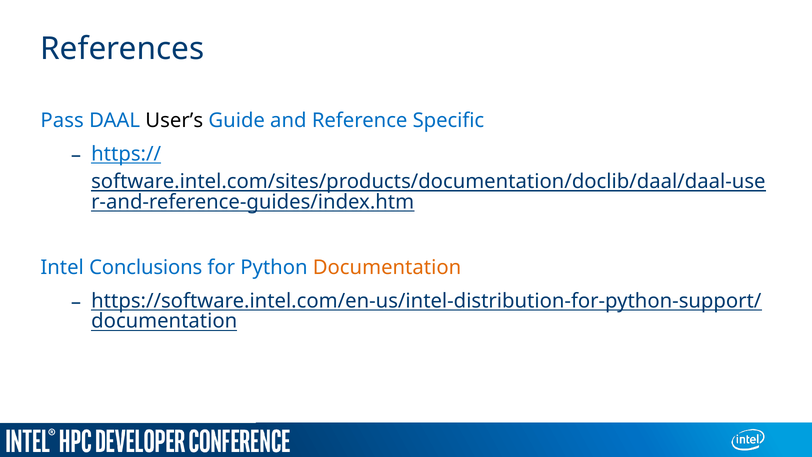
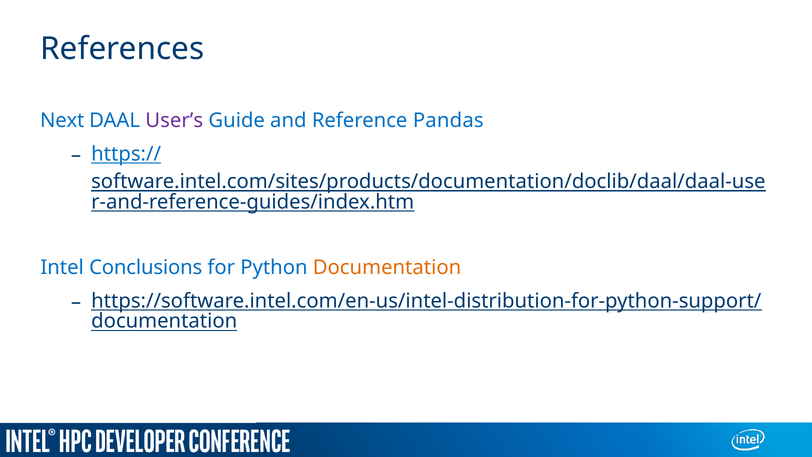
Pass: Pass -> Next (62, 120)
User’s colour: black -> purple (174, 120)
Specific: Specific -> Pandas (448, 120)
